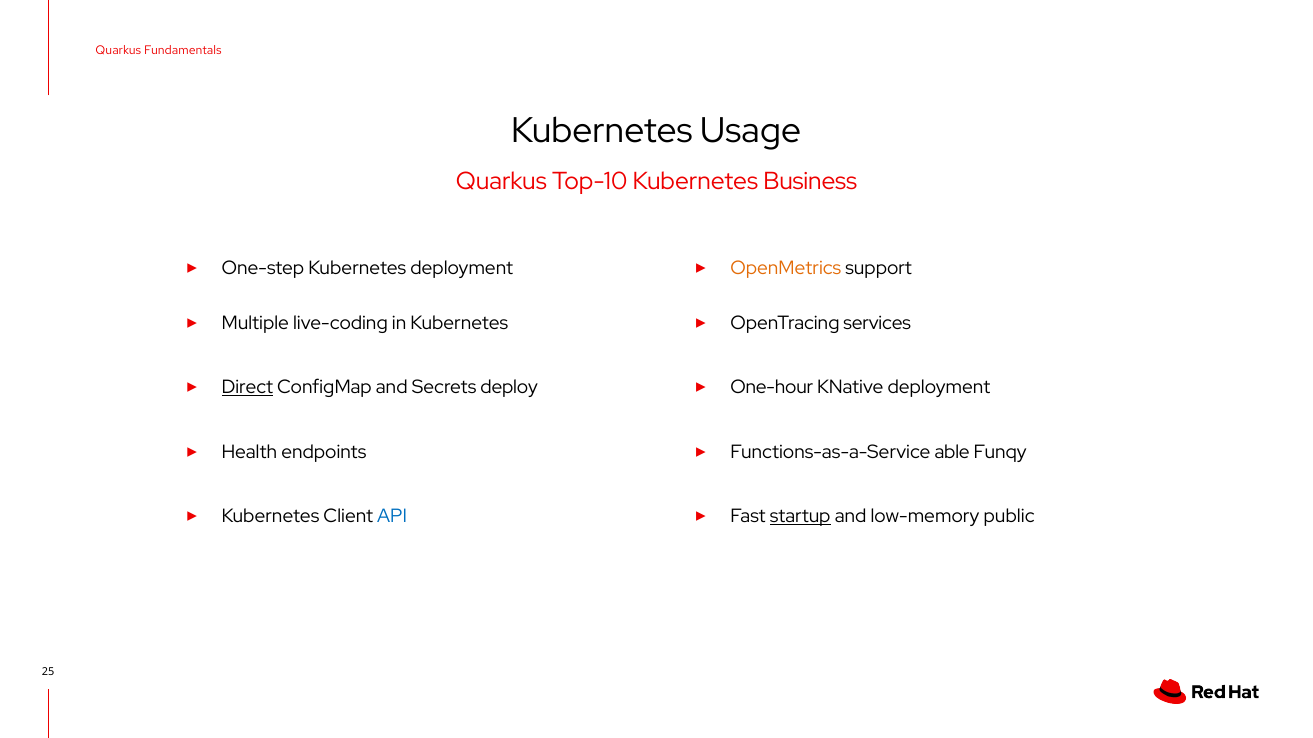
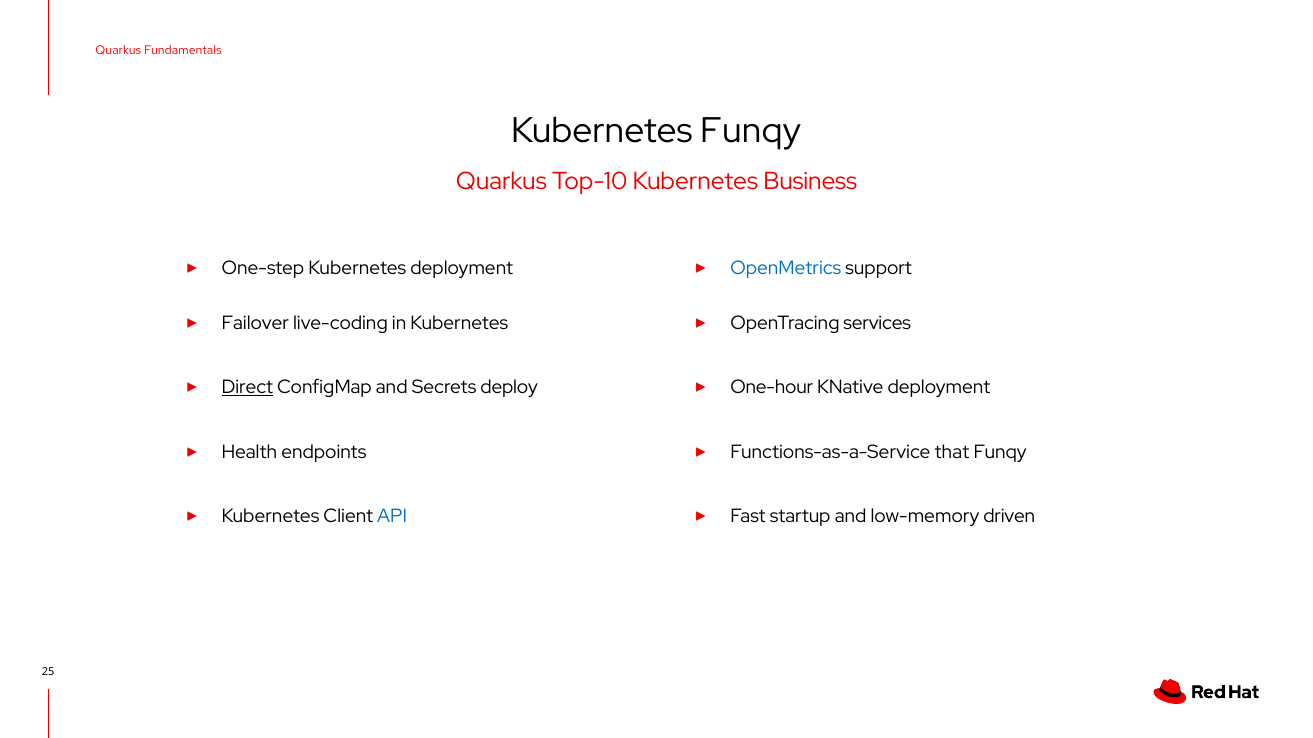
Kubernetes Usage: Usage -> Funqy (751, 131)
OpenMetrics colour: orange -> blue (786, 268)
Multiple: Multiple -> Failover (255, 323)
able: able -> that (952, 452)
startup underline: present -> none (800, 516)
public: public -> driven (1009, 516)
